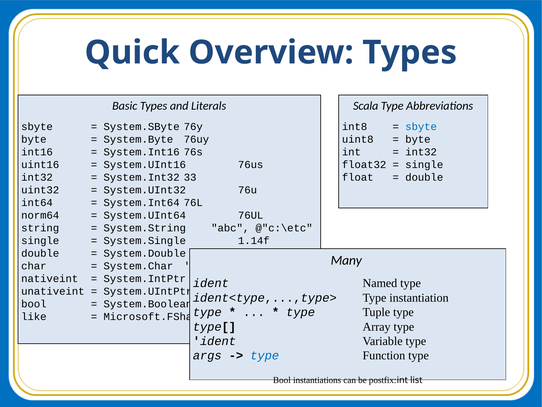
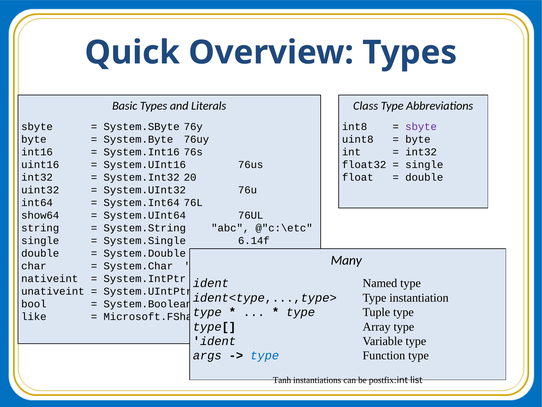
Scala: Scala -> Class (366, 106)
sbyte colour: blue -> purple (421, 127)
33: 33 -> 20 (190, 177)
norm64: norm64 -> show64 (40, 215)
1.14f: 1.14f -> 6.14f (254, 240)
Bool: Bool -> Tanh (282, 380)
